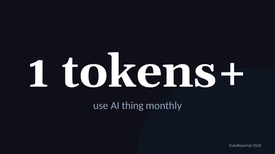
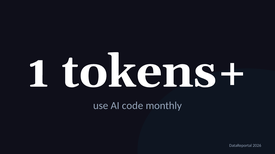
thing: thing -> code (133, 106)
